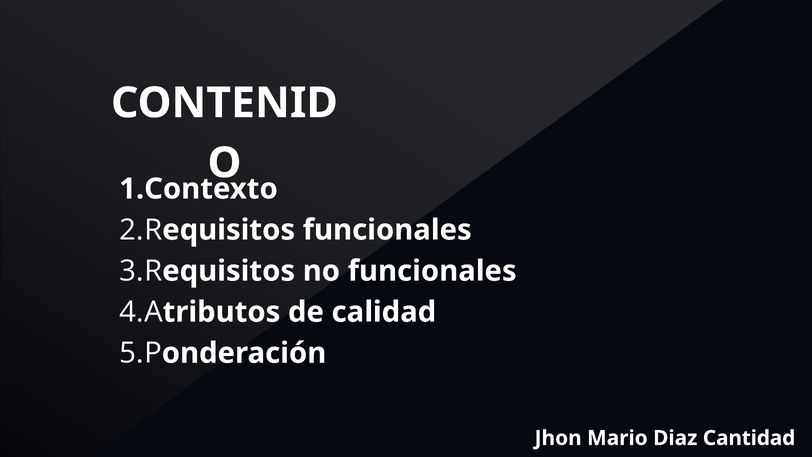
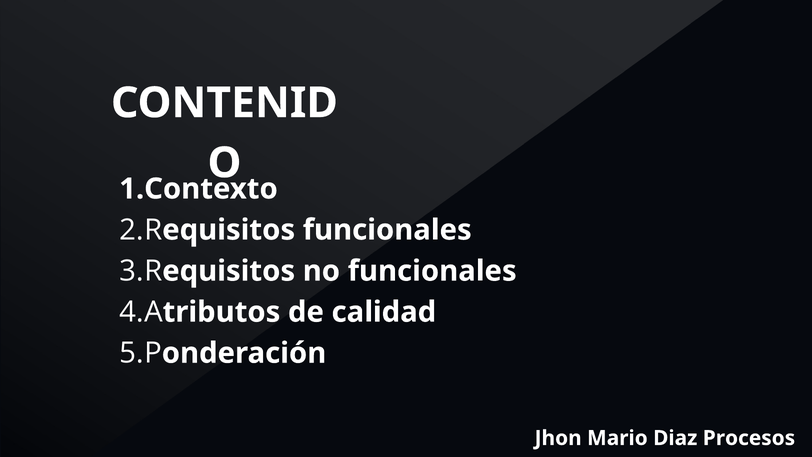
Cantidad: Cantidad -> Procesos (749, 438)
